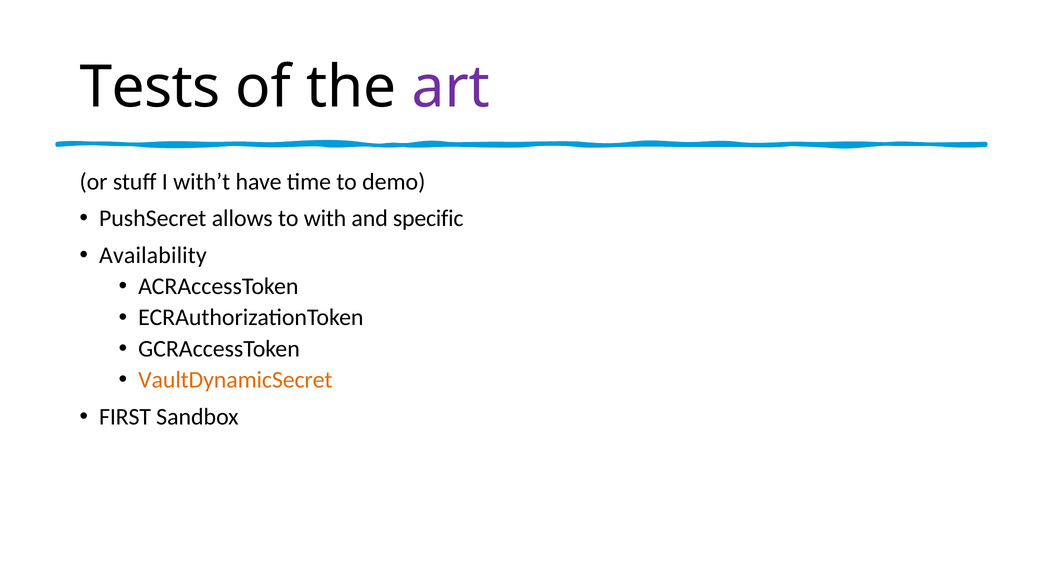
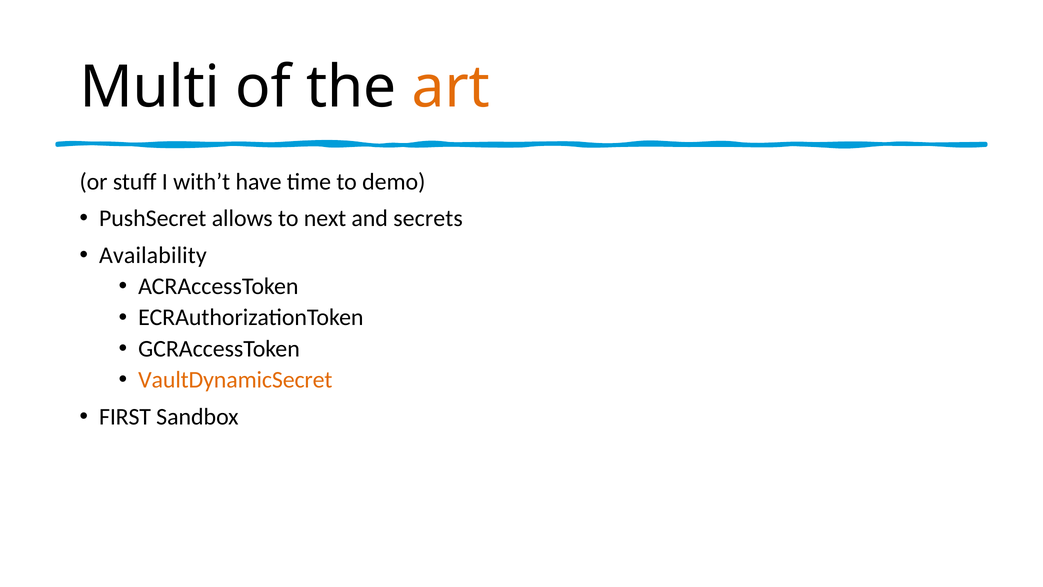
Tests: Tests -> Multi (150, 88)
art colour: purple -> orange (451, 88)
with: with -> next (325, 218)
specific: specific -> secrets (428, 218)
